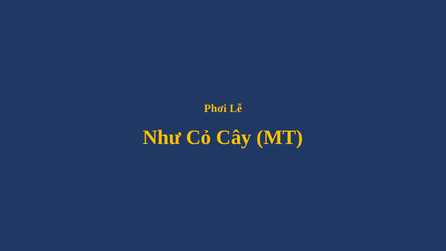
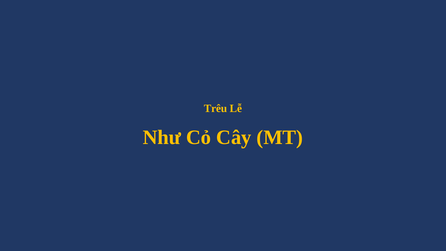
Phơi: Phơi -> Trêu (215, 108)
